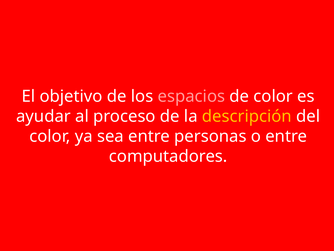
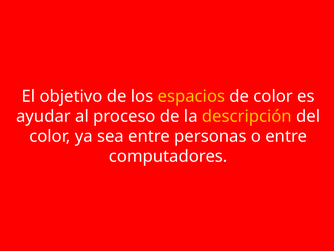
espacios colour: pink -> yellow (191, 96)
